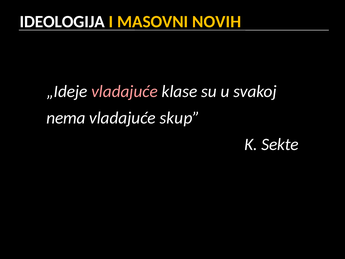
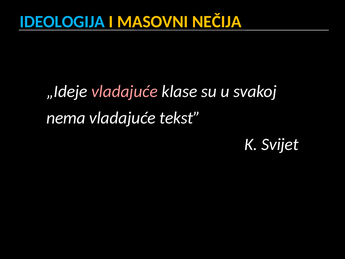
IDEOLOGIJA colour: white -> light blue (62, 22)
NOVIH: NOVIH -> NEČIJA (217, 22)
skup: skup -> tekst (180, 118)
Sekte: Sekte -> Svijet (280, 144)
